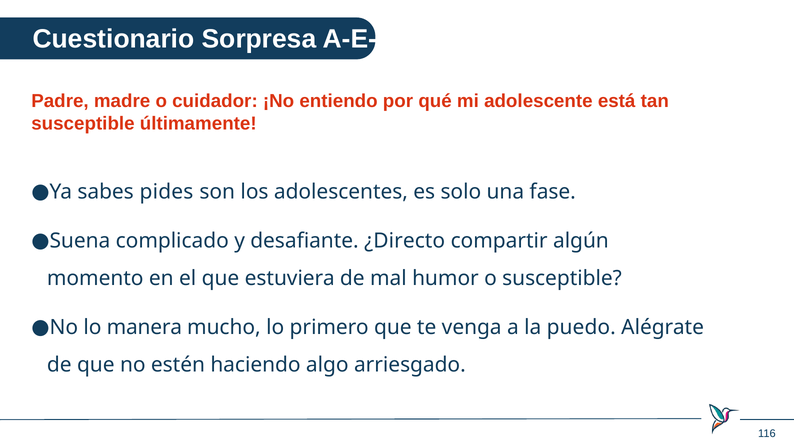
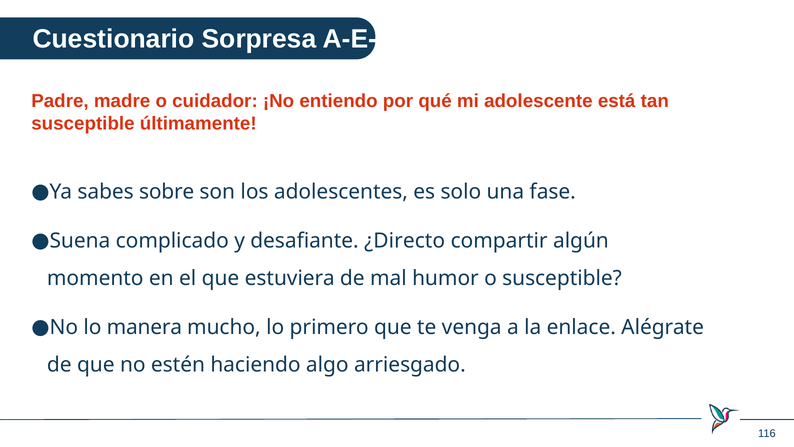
pides: pides -> sobre (167, 192)
puedo: puedo -> enlace (581, 327)
